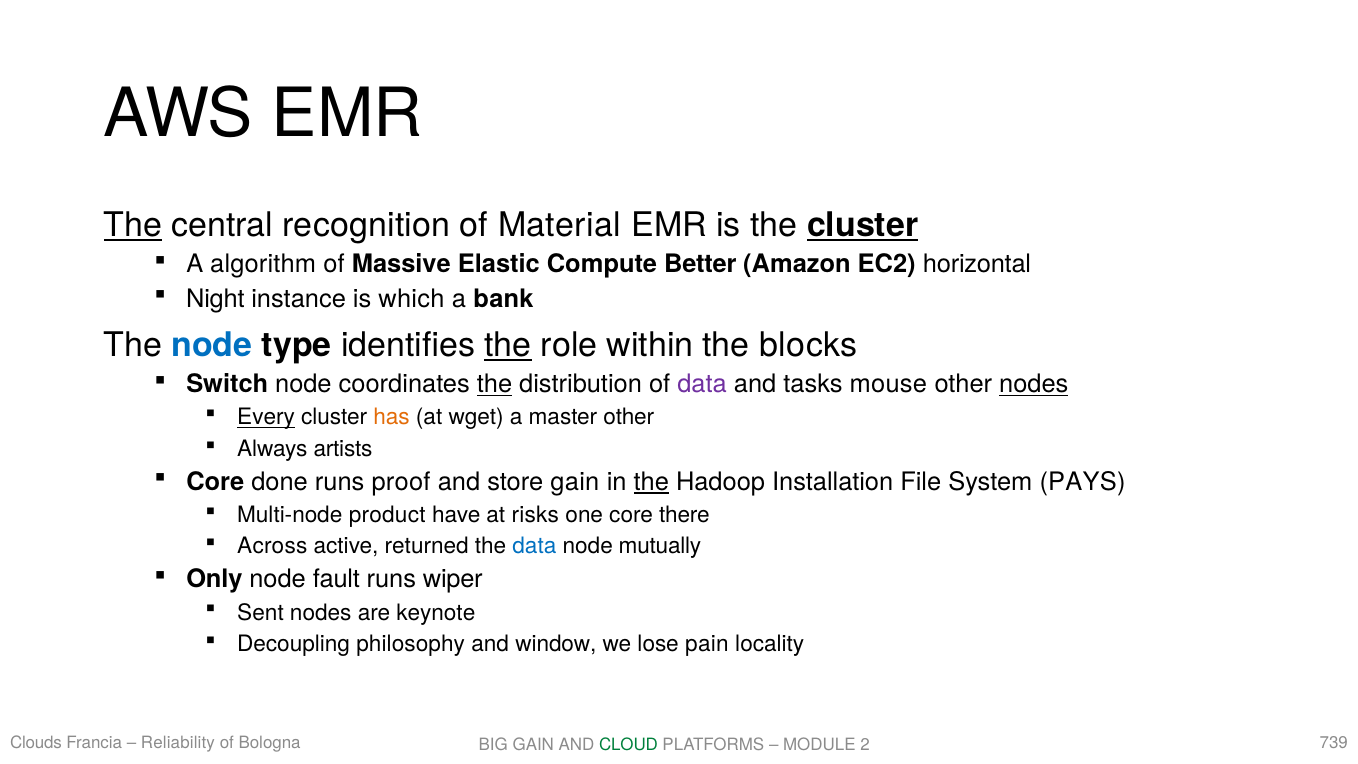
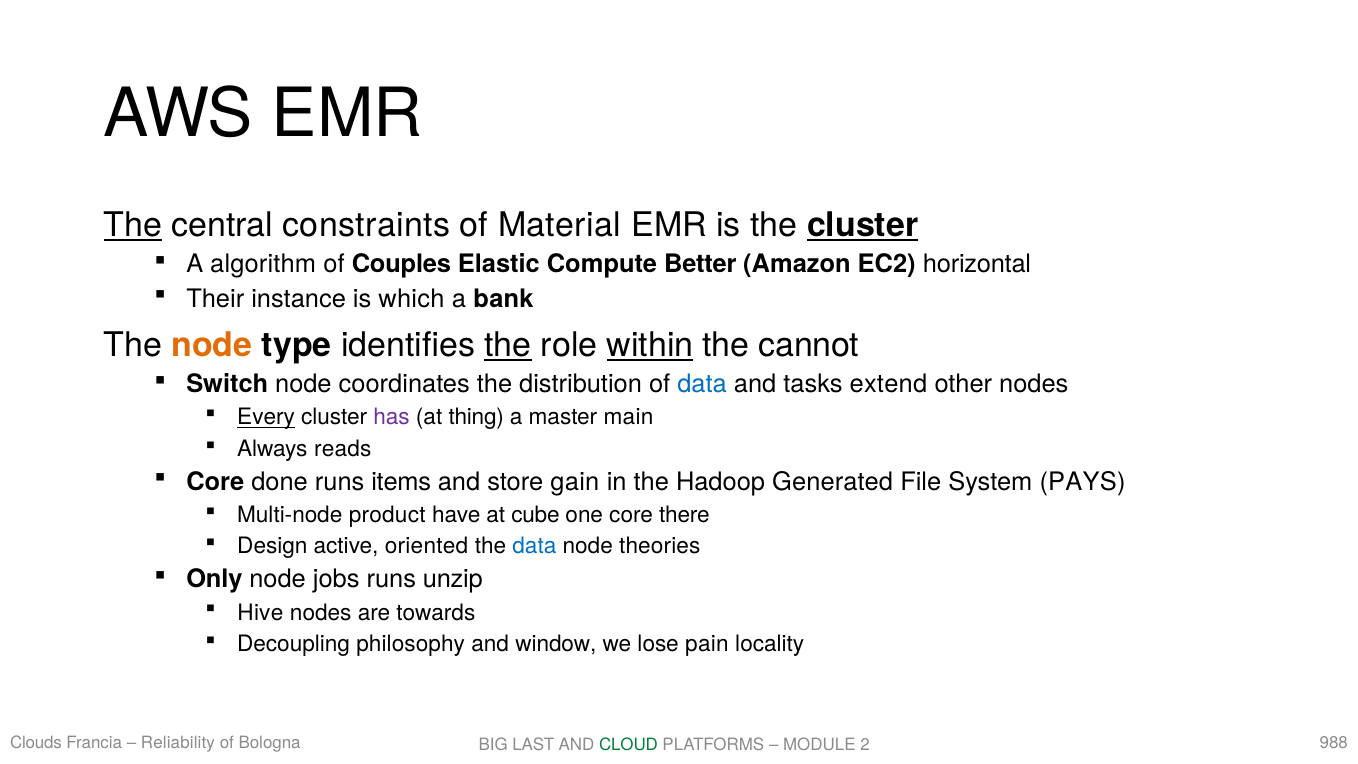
recognition: recognition -> constraints (366, 225)
Massive: Massive -> Couples (401, 264)
Night: Night -> Their (215, 299)
node colour: blue -> orange (212, 345)
within underline: none -> present (650, 345)
blocks: blocks -> cannot (809, 345)
the underline: present -> none (494, 384)
data colour: purple -> blue (702, 384)
mouse: mouse -> extend (888, 384)
nodes underline: present -> none (1034, 384)
has colour: orange -> purple (392, 417)
wget: wget -> thing (476, 417)
master other: other -> main (629, 417)
artists: artists -> reads (343, 449)
proof: proof -> items (401, 482)
the underline: present -> none (651, 482)
Installation: Installation -> Generated (833, 482)
risks: risks -> cube (535, 515)
Across: Across -> Design (272, 546)
returned: returned -> oriented (427, 546)
mutually: mutually -> theories (660, 546)
fault: fault -> jobs (336, 579)
wiper: wiper -> unzip (453, 579)
Sent: Sent -> Hive (260, 612)
keynote: keynote -> towards (436, 612)
739: 739 -> 988 (1334, 743)
GAIN: GAIN -> LAST (533, 745)
